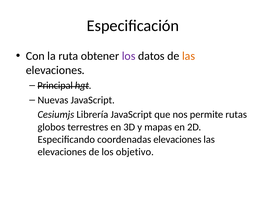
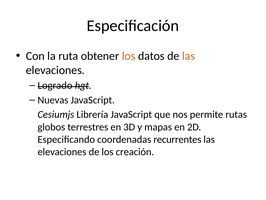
los colour: purple -> orange (129, 56)
Principal: Principal -> Logrado (55, 85)
coordenadas elevaciones: elevaciones -> recurrentes (177, 139)
objetivo: objetivo -> creación (135, 152)
